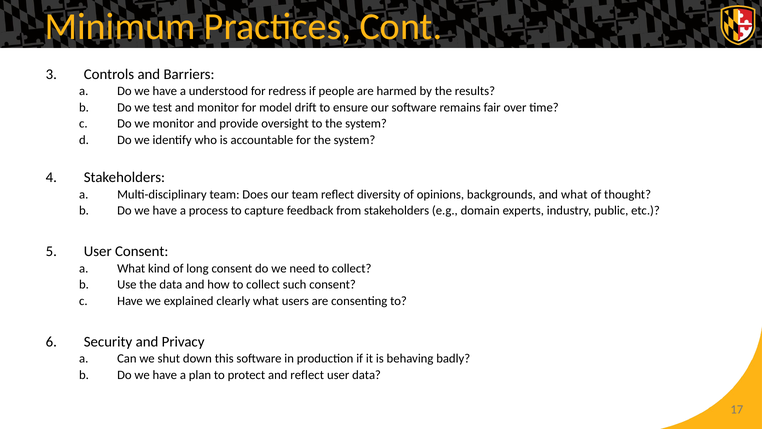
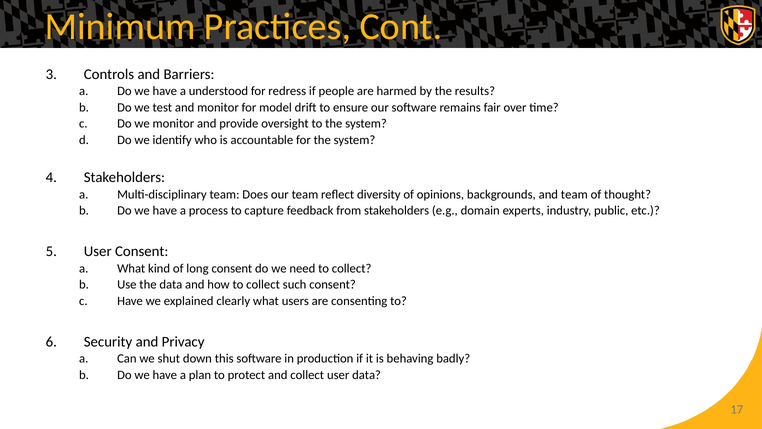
and what: what -> team (574, 194)
and reflect: reflect -> collect (307, 375)
